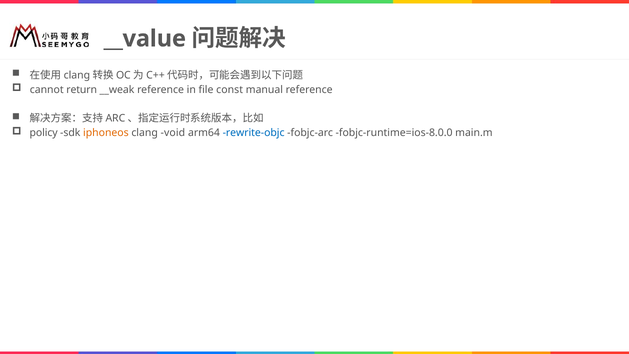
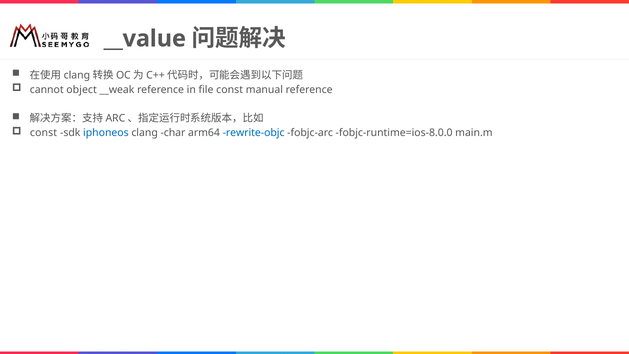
return: return -> object (82, 90)
policy: policy -> const (44, 133)
iphoneos colour: orange -> blue (106, 133)
void: void -> char (173, 133)
